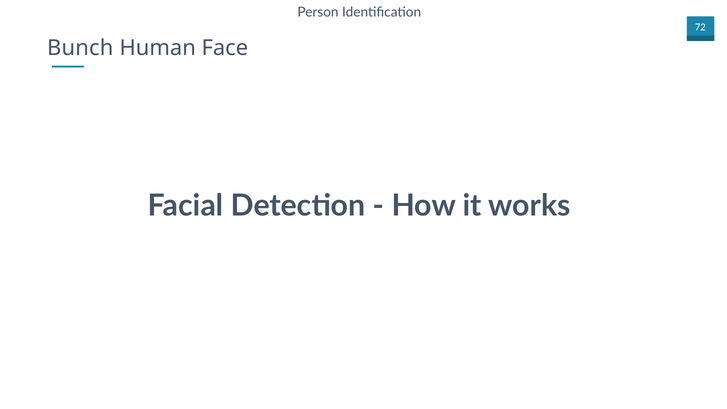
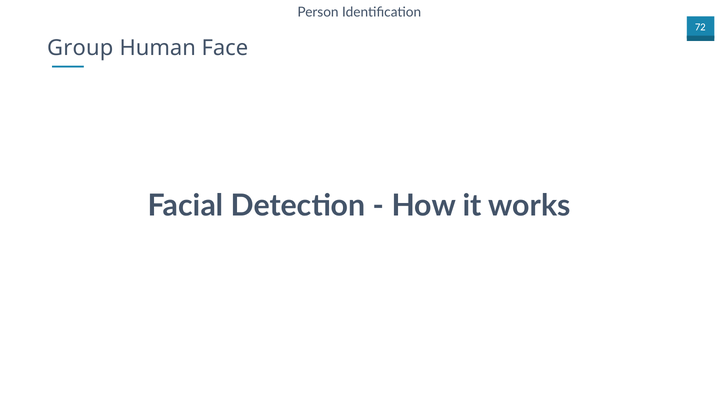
Bunch: Bunch -> Group (80, 48)
